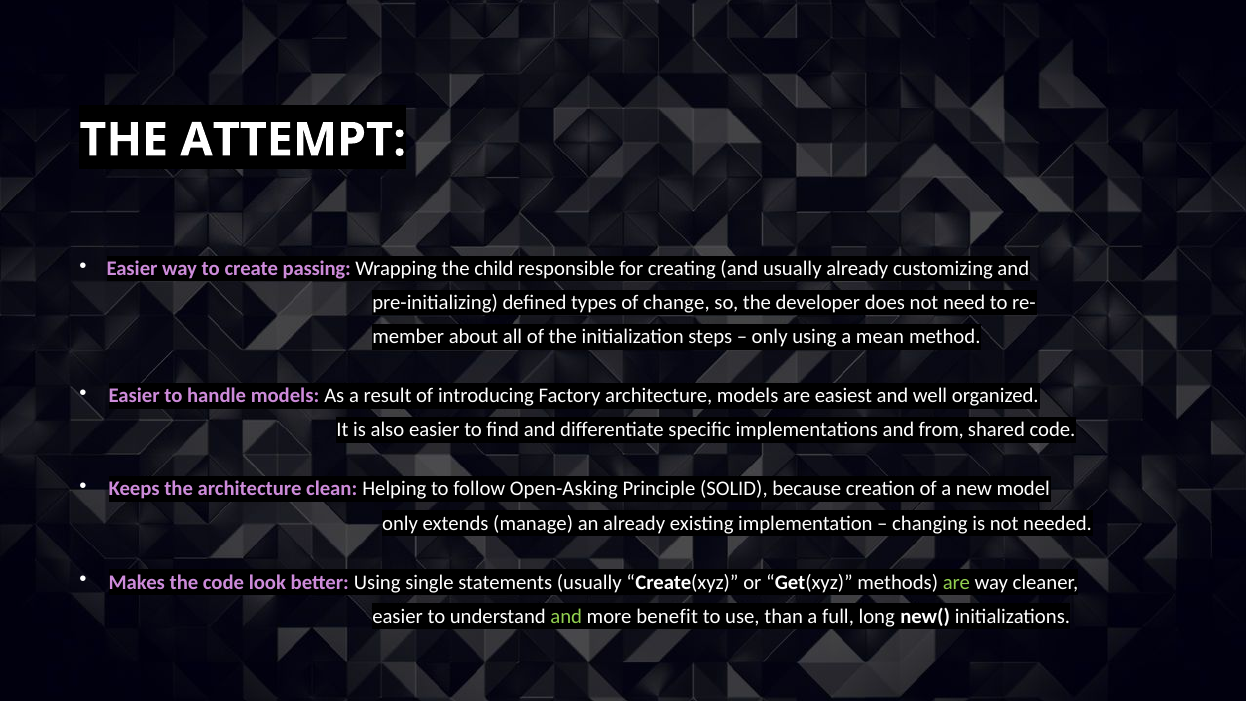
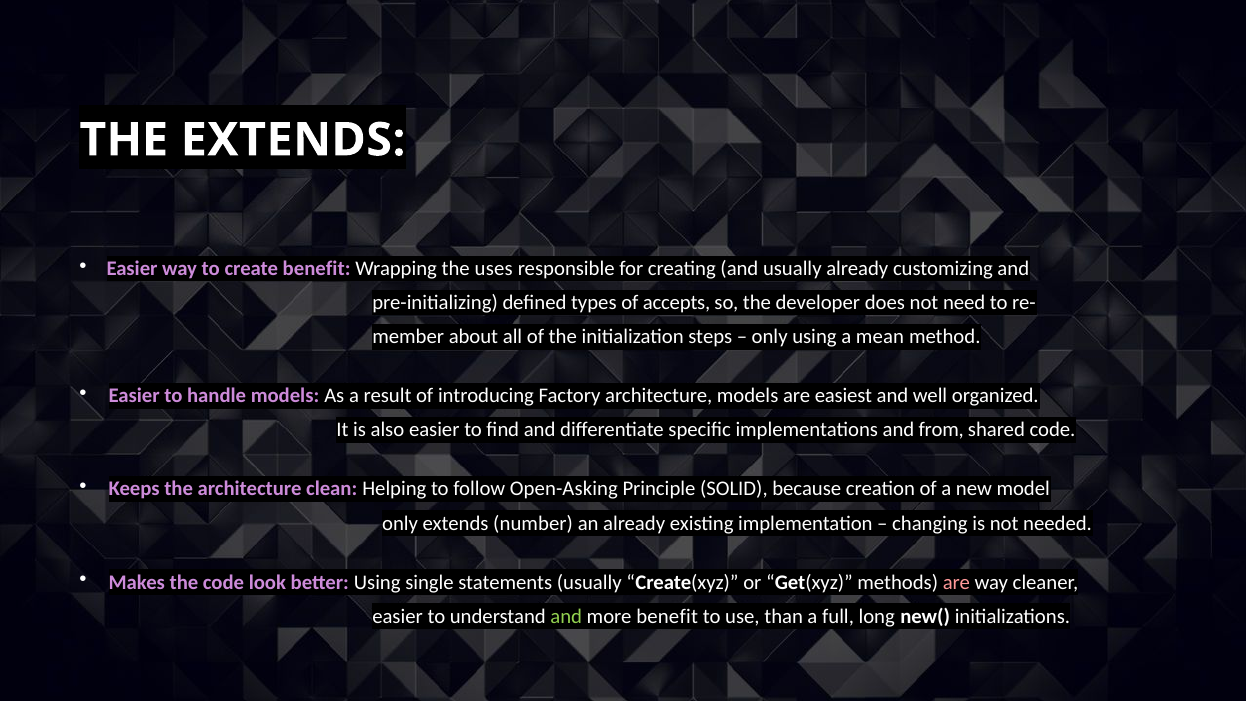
THE ATTEMPT: ATTEMPT -> EXTENDS (293, 140)
create passing: passing -> benefit (317, 269)
child: child -> uses (494, 269)
change: change -> accepts (677, 303)
manage: manage -> number (533, 523)
are colour: light green -> pink (956, 582)
